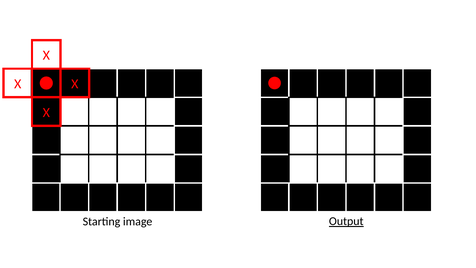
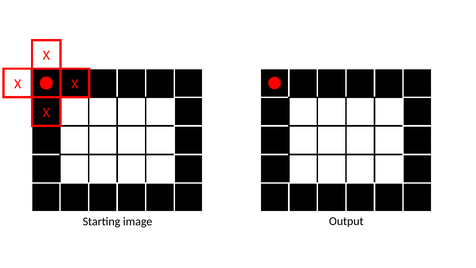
Output underline: present -> none (346, 221)
